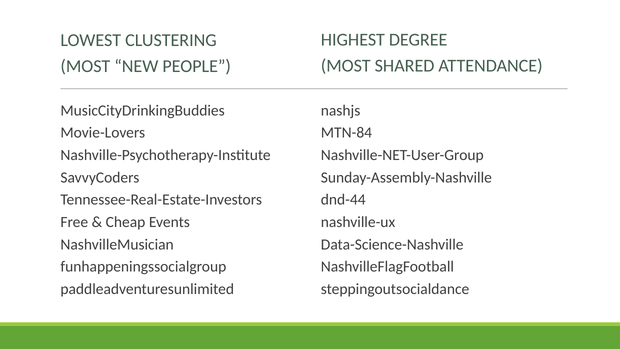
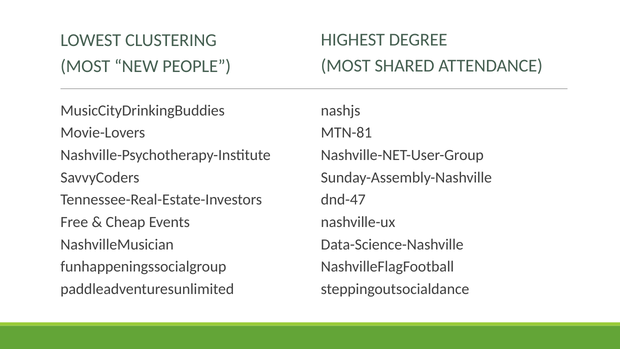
MTN-84: MTN-84 -> MTN-81 (346, 133)
dnd-44: dnd-44 -> dnd-47 (343, 200)
